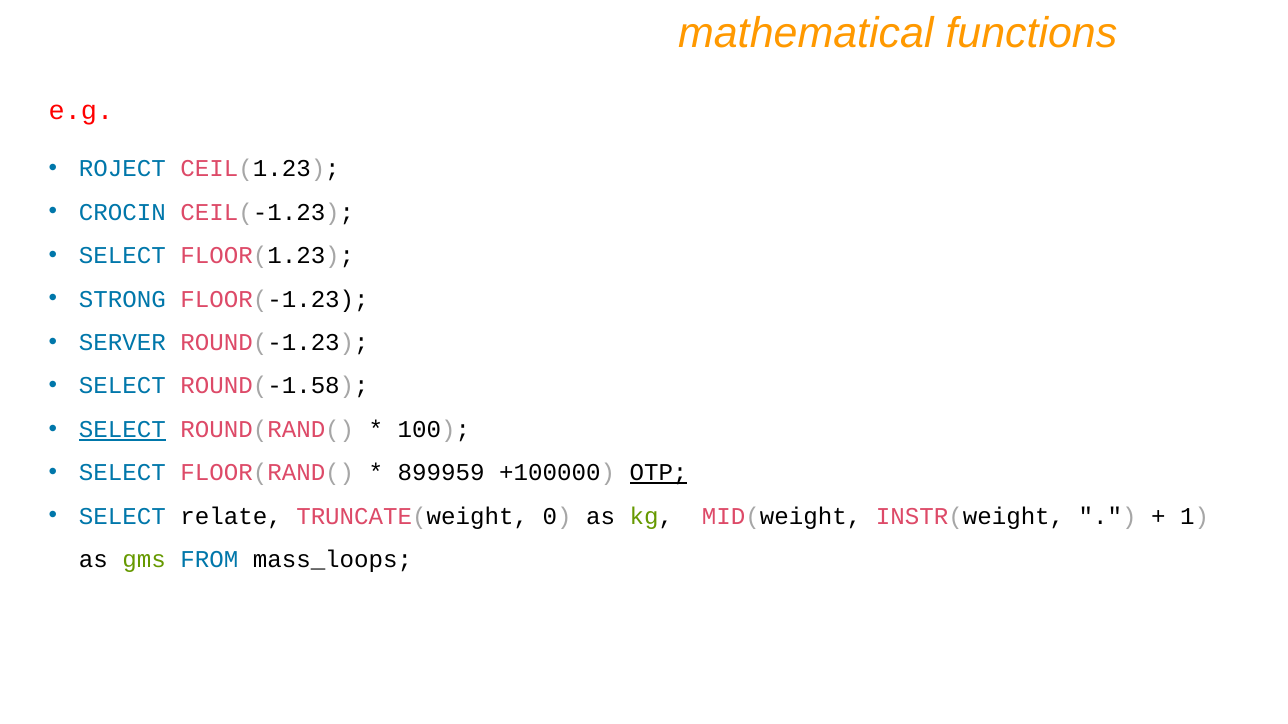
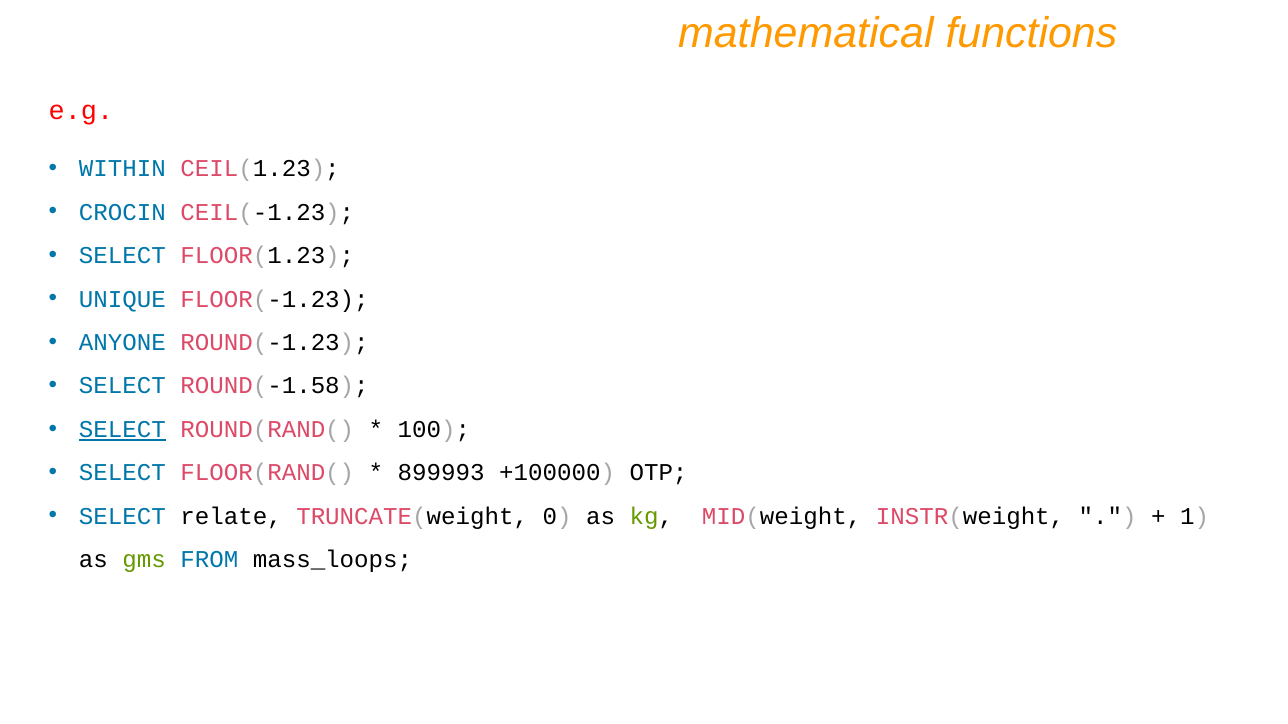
ROJECT: ROJECT -> WITHIN (122, 169)
STRONG: STRONG -> UNIQUE (122, 299)
SERVER: SERVER -> ANYONE (122, 343)
899959: 899959 -> 899993 (441, 473)
OTP underline: present -> none (659, 473)
